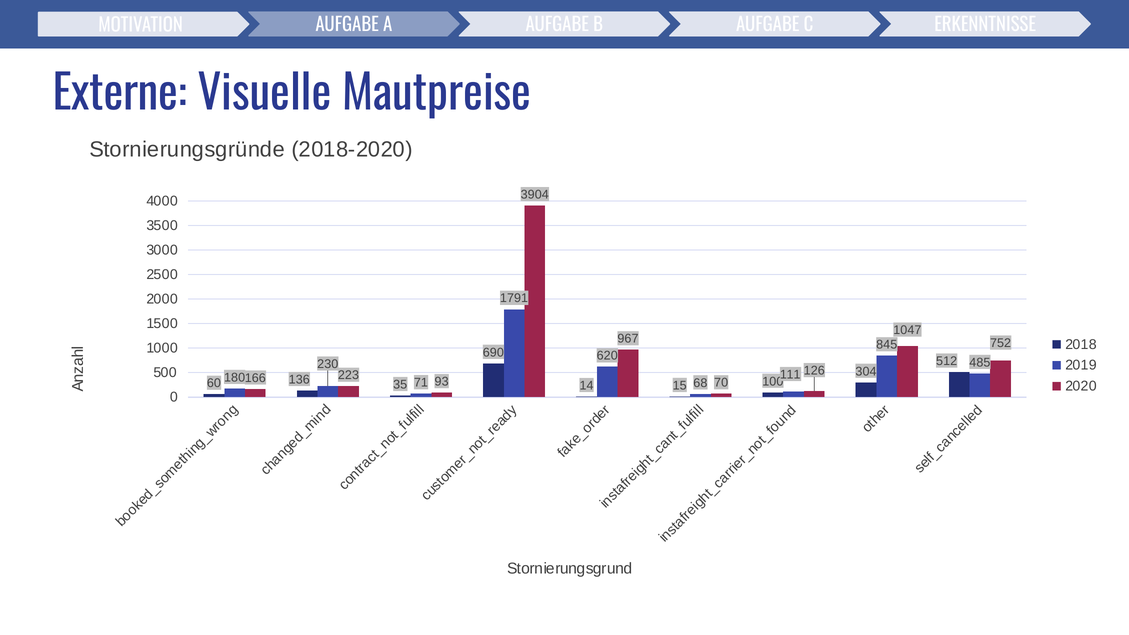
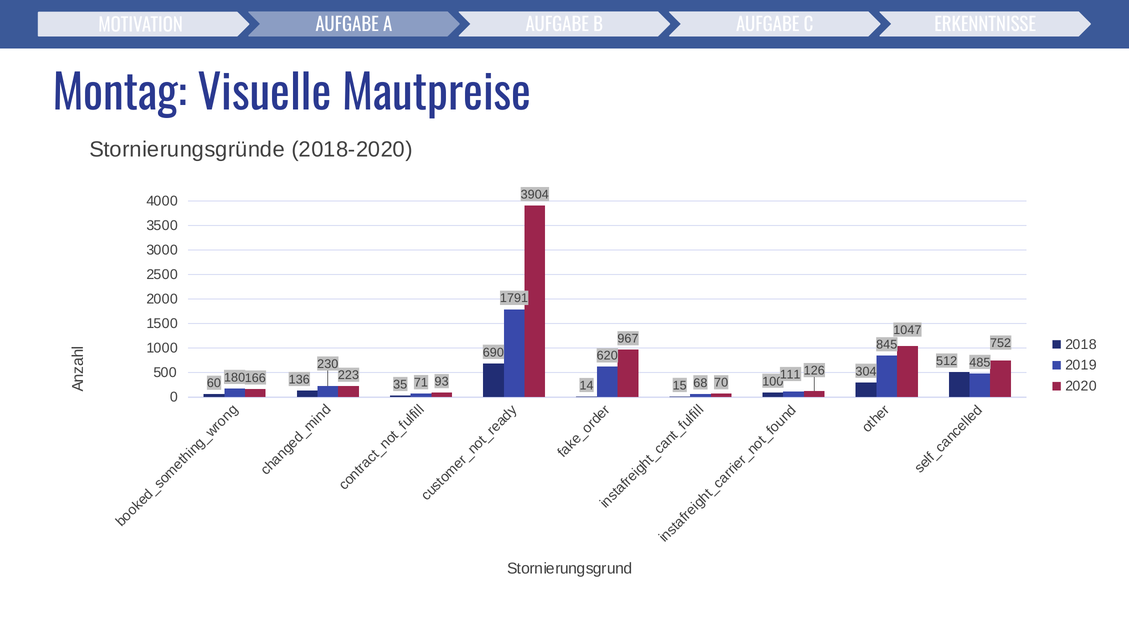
Externe: Externe -> Montag (120, 94)
